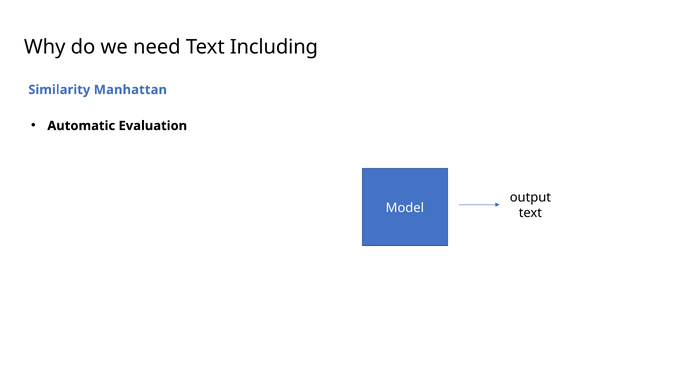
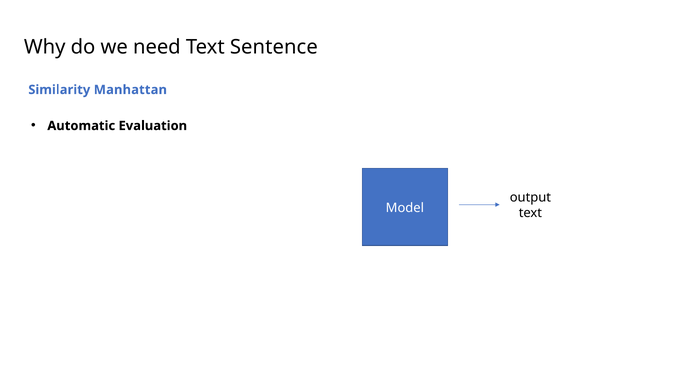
Including: Including -> Sentence (274, 47)
